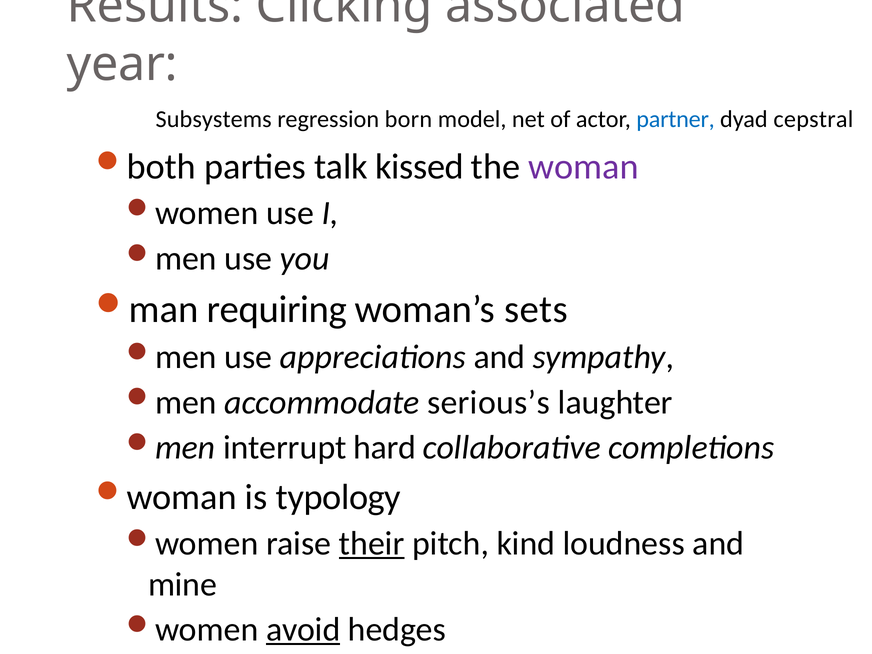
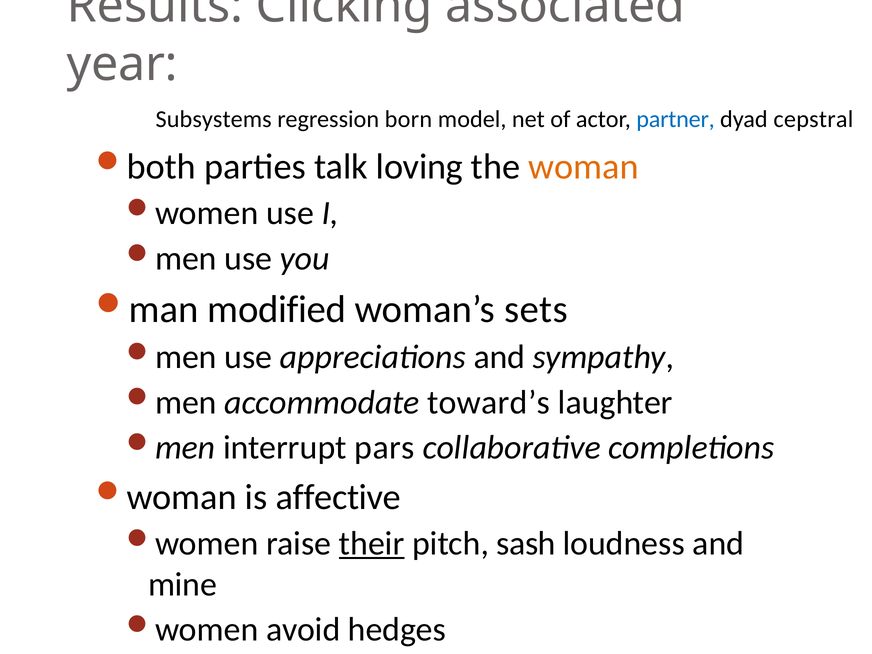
kissed: kissed -> loving (420, 167)
woman colour: purple -> orange (584, 167)
requiring: requiring -> modified (277, 309)
serious’s: serious’s -> toward’s (489, 403)
hard: hard -> pars (384, 448)
typology: typology -> affective (338, 497)
kind: kind -> sash (526, 544)
avoid underline: present -> none (303, 630)
